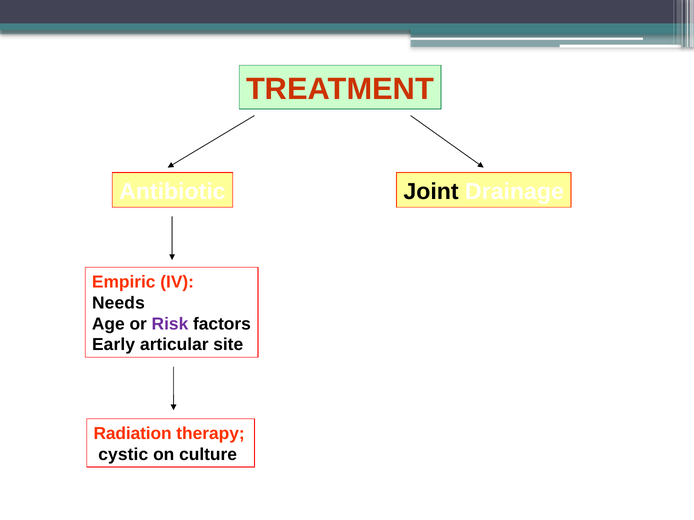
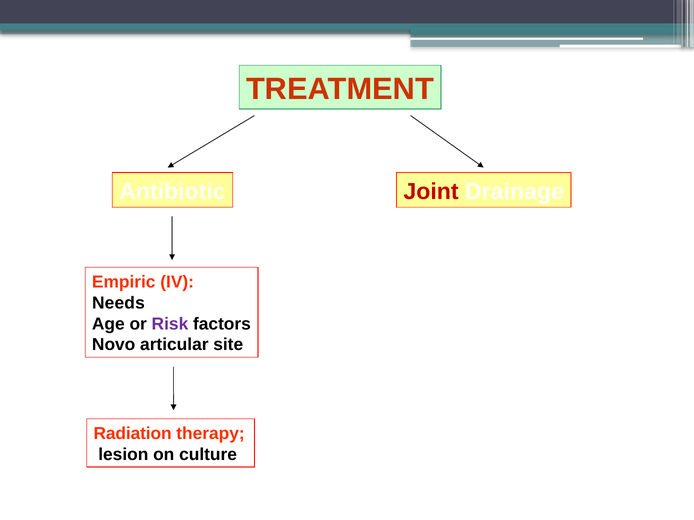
Joint colour: black -> red (431, 192)
Early: Early -> Novo (114, 345)
cystic: cystic -> lesion (123, 455)
